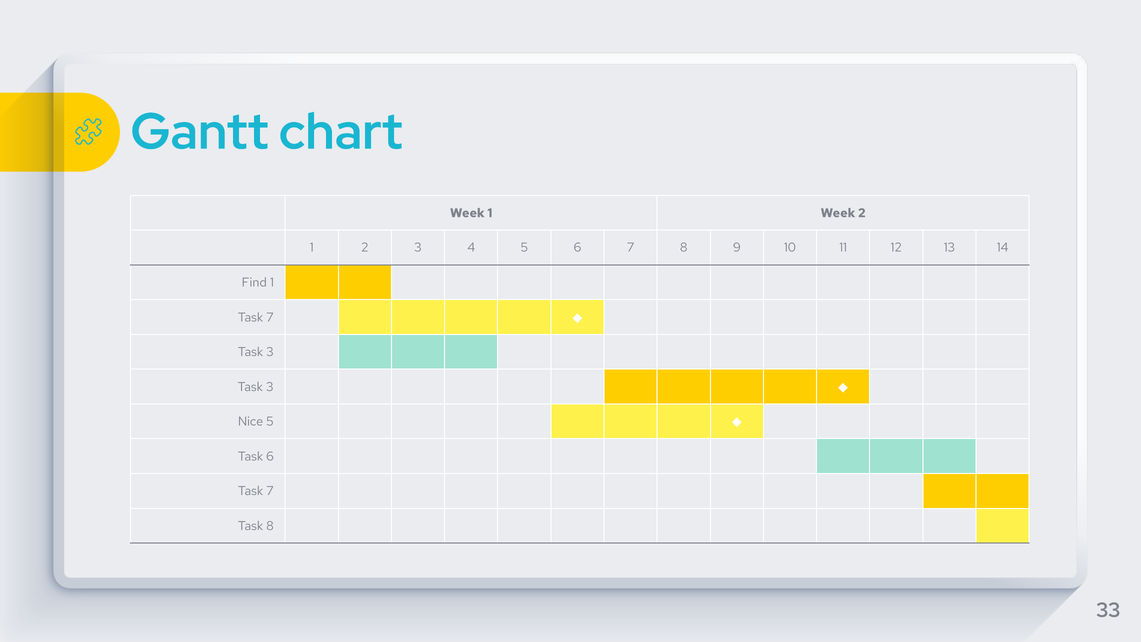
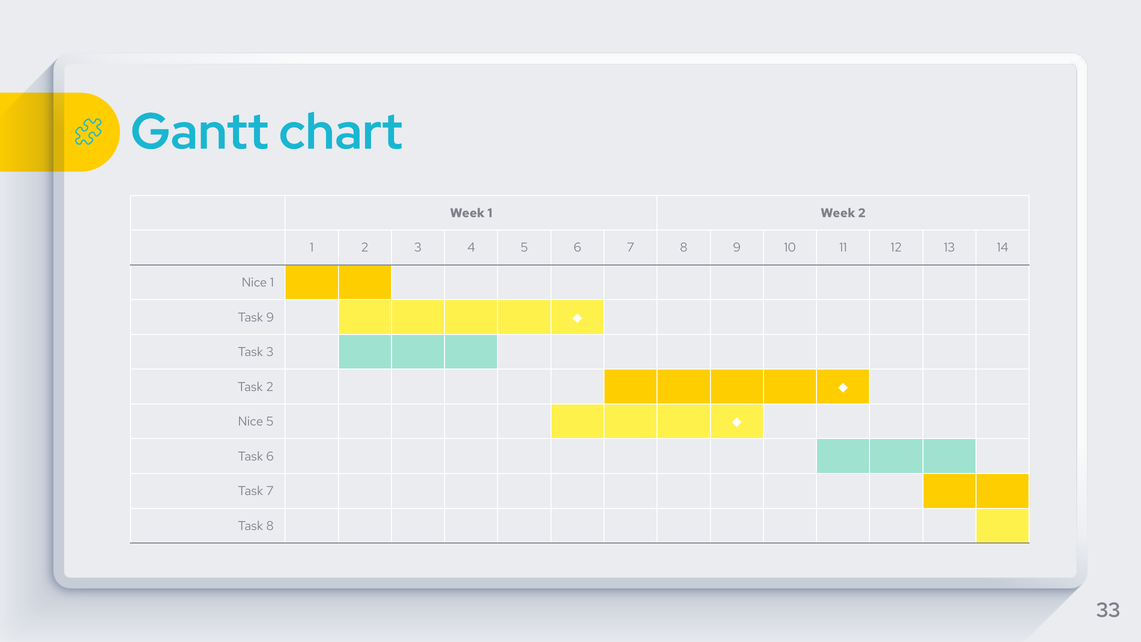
Find: Find -> Nice (254, 283)
7: 7 -> 9 (270, 317)
3: 3 -> 2 (270, 387)
